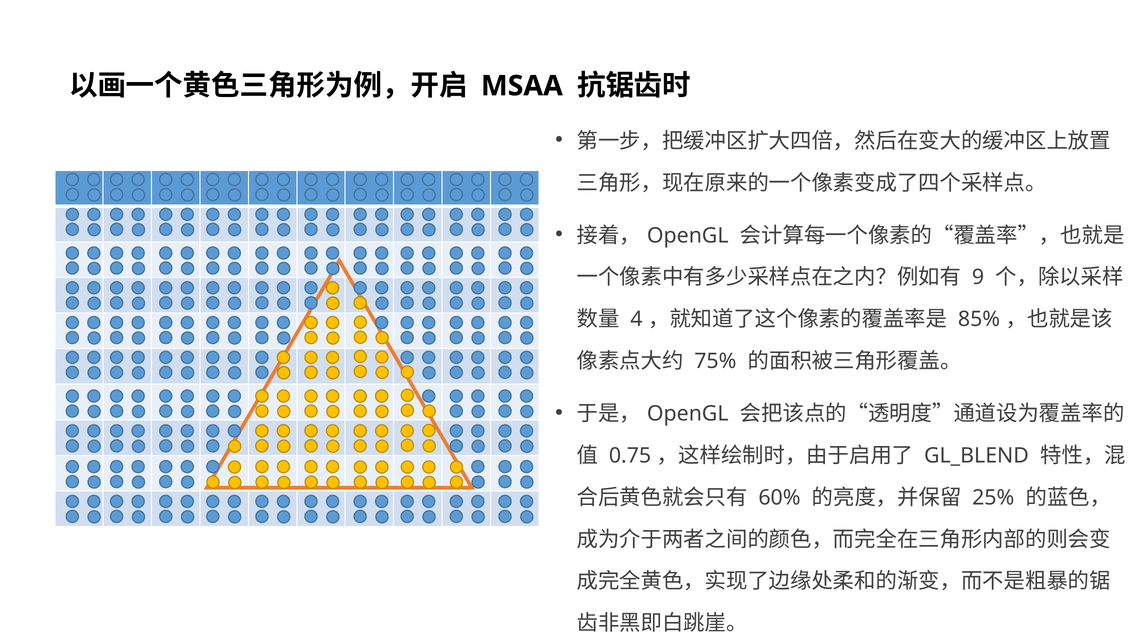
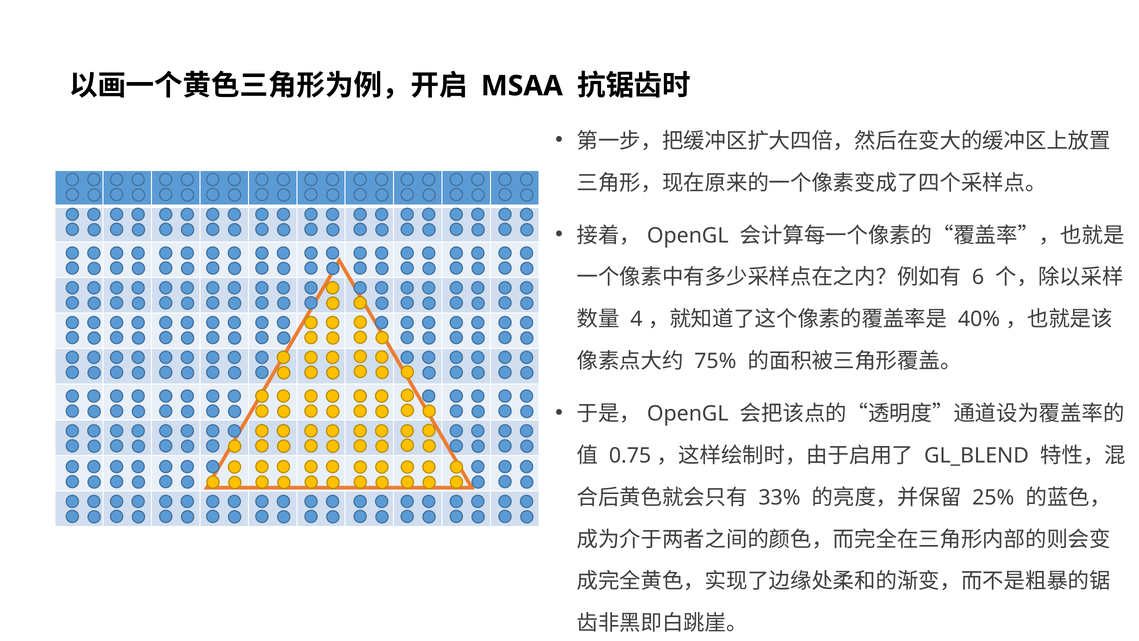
9: 9 -> 6 (978, 277)
85%: 85% -> 40% (979, 319)
60%: 60% -> 33% (779, 497)
